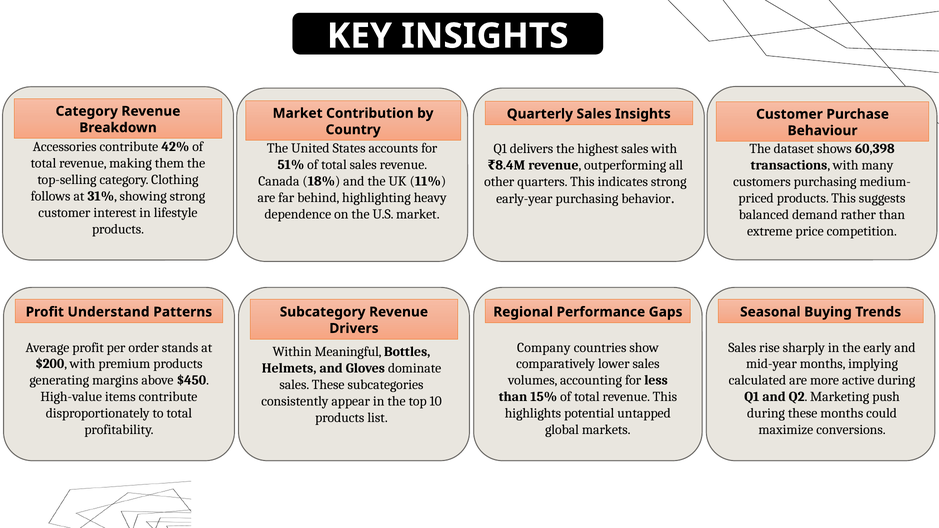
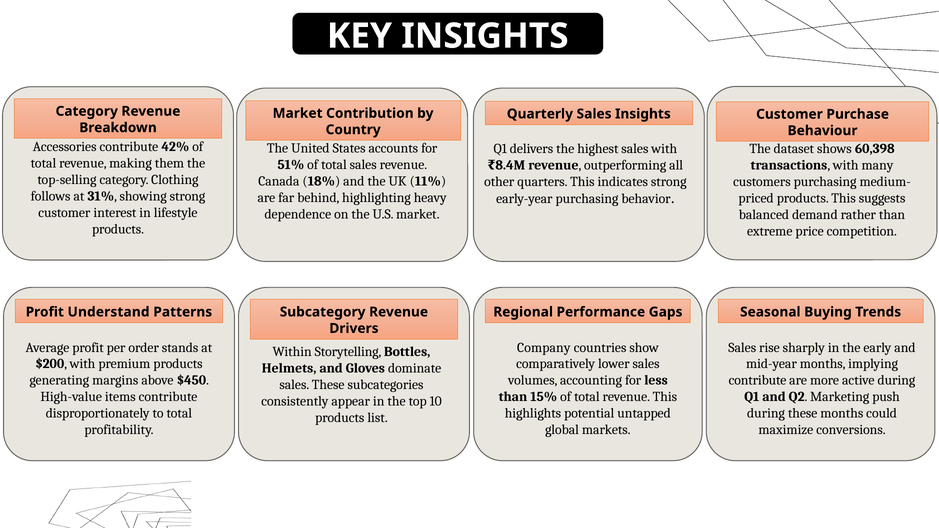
Meaningful: Meaningful -> Storytelling (348, 352)
calculated: calculated -> contribute (758, 381)
